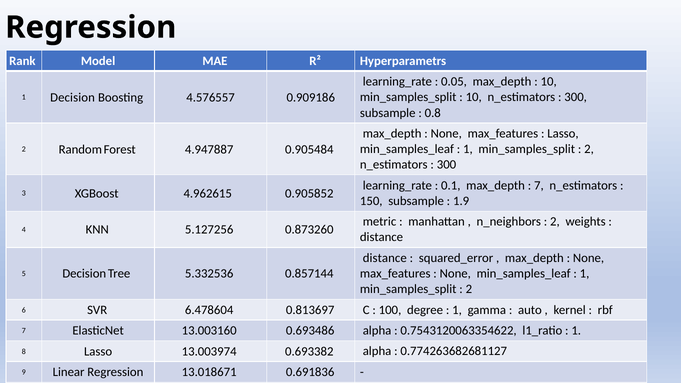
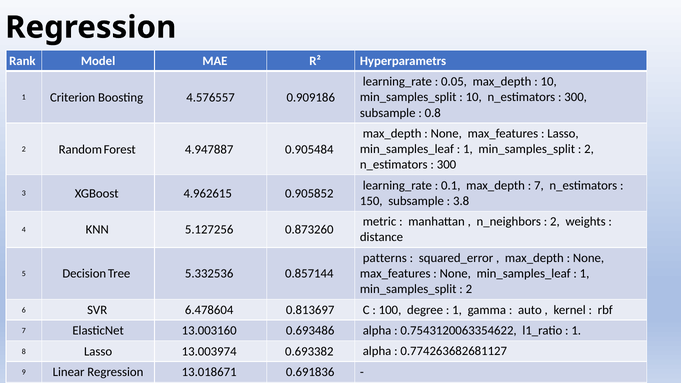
1 Decision: Decision -> Criterion (73, 97)
1.9: 1.9 -> 3.8 (461, 201)
distance: distance -> patterns (385, 258)
